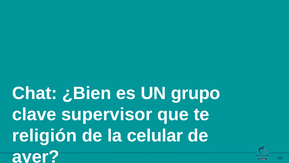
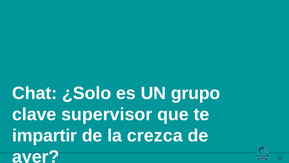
¿Bien: ¿Bien -> ¿Solo (87, 93)
religión: religión -> impartir (45, 135)
celular: celular -> crezca (155, 135)
